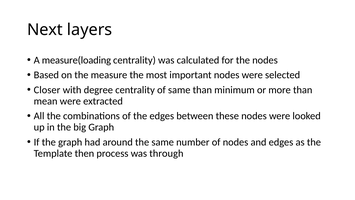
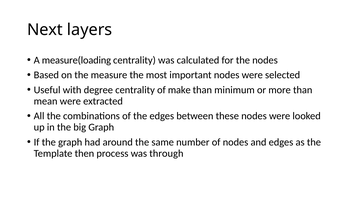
Closer: Closer -> Useful (47, 90)
of same: same -> make (179, 90)
